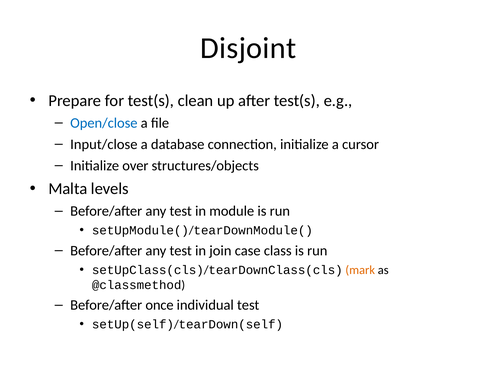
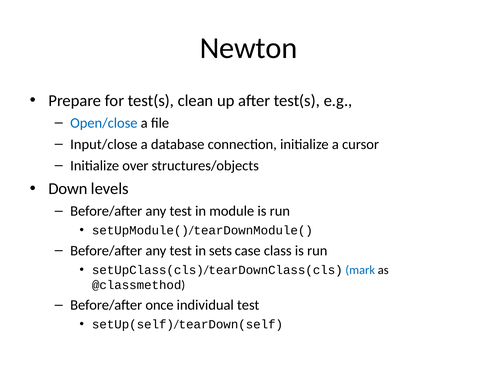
Disjoint: Disjoint -> Newton (249, 48)
Malta: Malta -> Down (68, 189)
join: join -> sets (220, 251)
mark colour: orange -> blue (360, 270)
